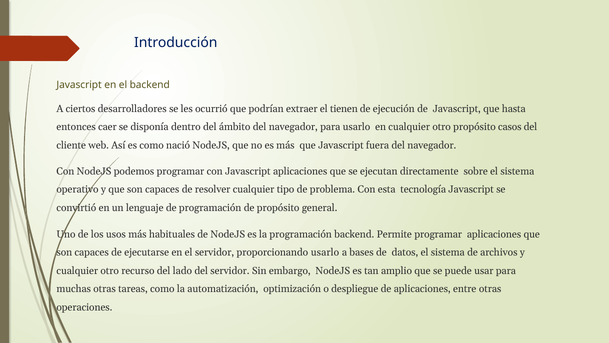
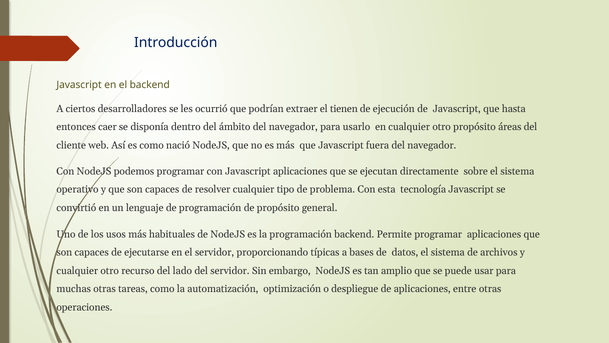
casos: casos -> áreas (510, 127)
proporcionando usarlo: usarlo -> típicas (325, 252)
